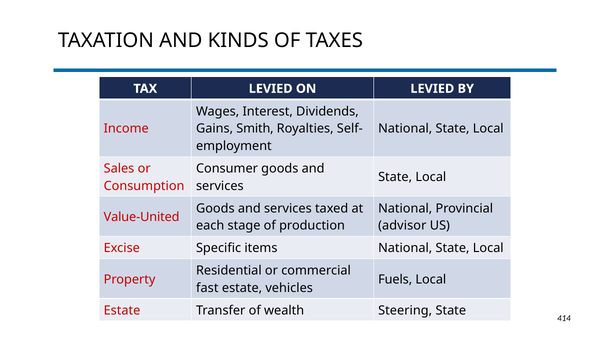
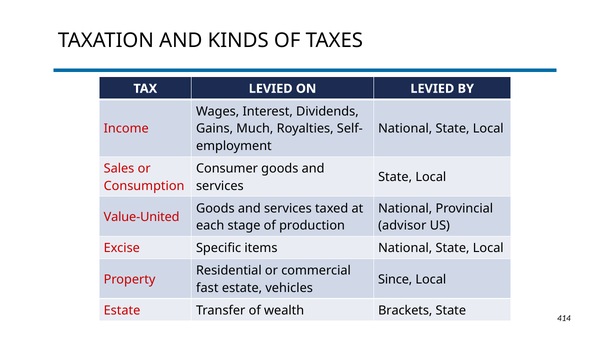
Smith: Smith -> Much (255, 129)
Fuels: Fuels -> Since (395, 279)
Steering: Steering -> Brackets (405, 311)
